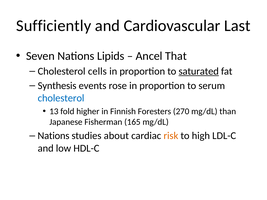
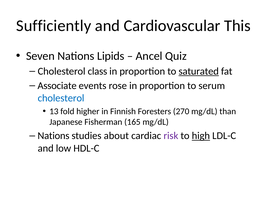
Last: Last -> This (237, 26)
That: That -> Quiz (176, 56)
cells: cells -> class (97, 71)
Synthesis: Synthesis -> Associate (57, 86)
risk colour: orange -> purple (171, 136)
high underline: none -> present (201, 136)
